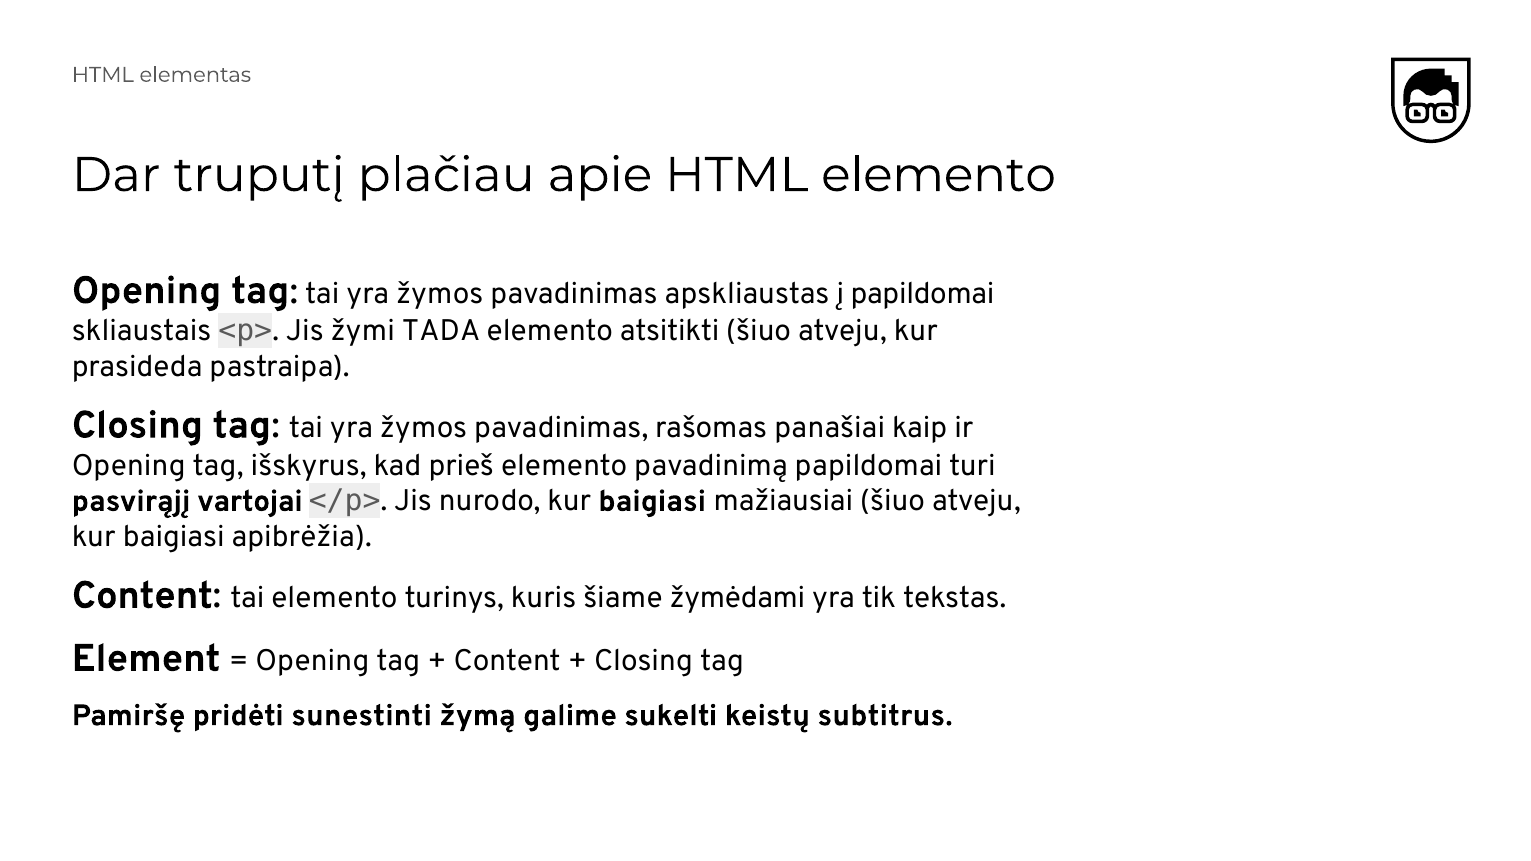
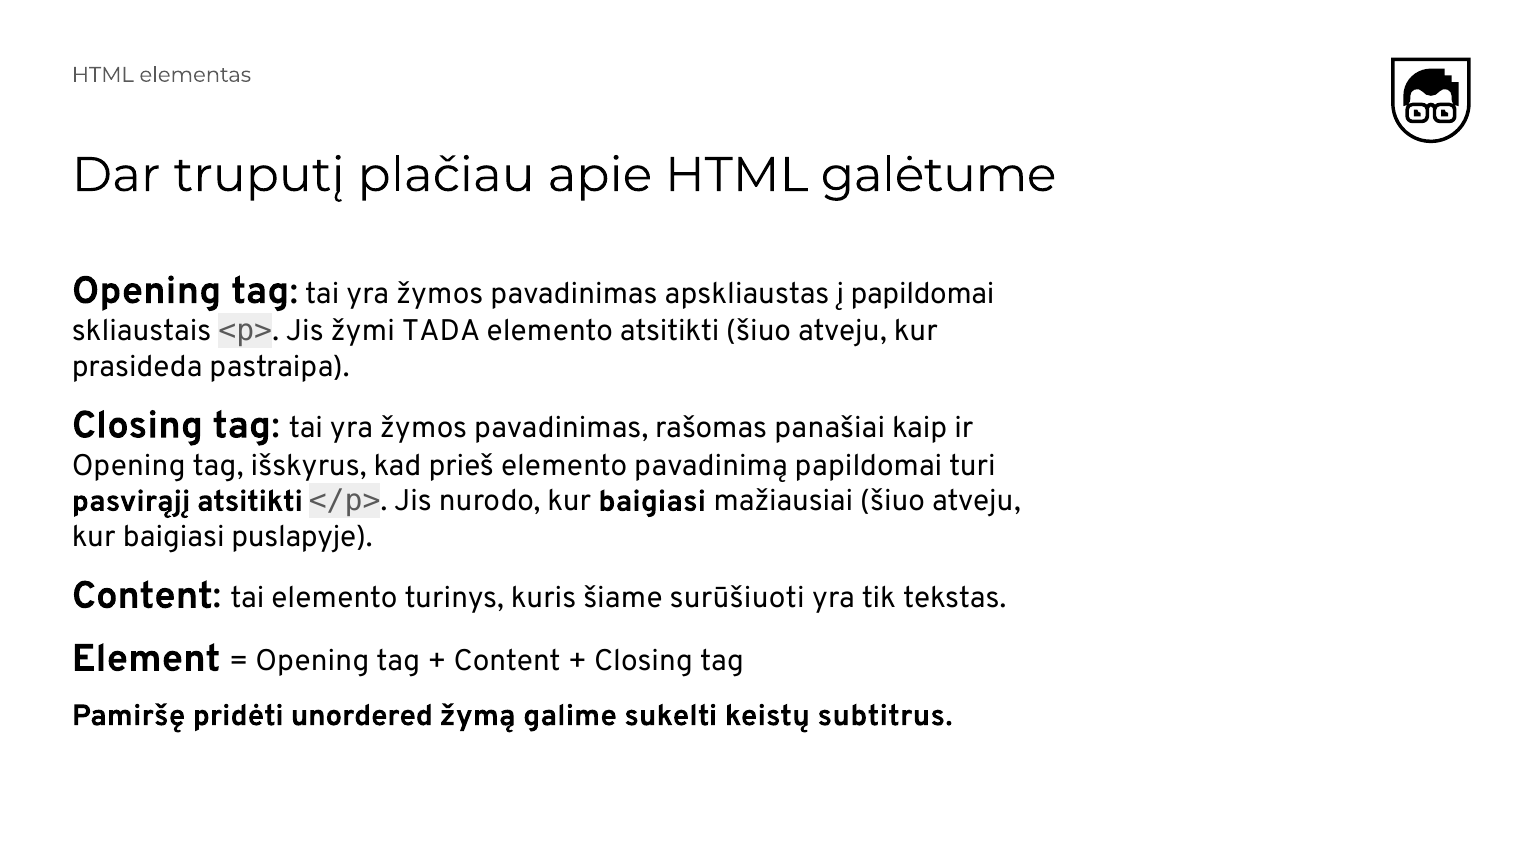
HTML elemento: elemento -> galėtume (939, 175)
pasvirąjį vartojai: vartojai -> atsitikti (250, 501)
apibrėžia: apibrėžia -> puslapyje (302, 537)
žymėdami: žymėdami -> surūšiuoti (737, 598)
sunestinti: sunestinti -> unordered (362, 716)
